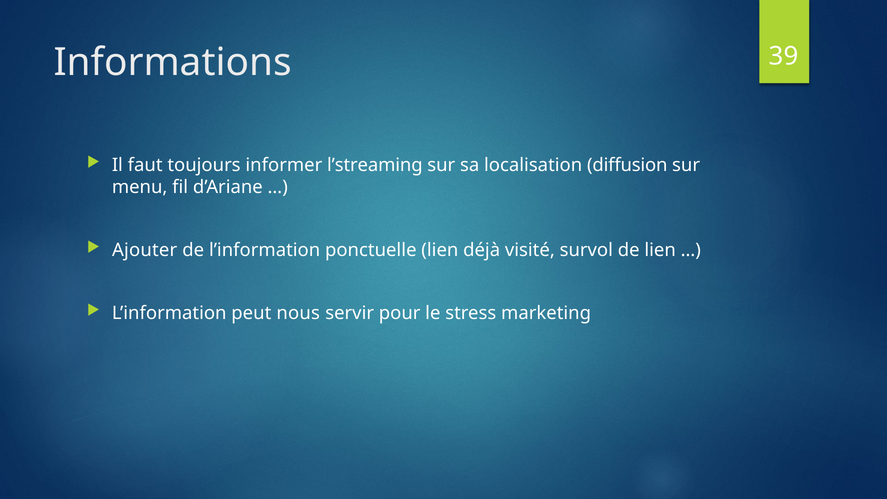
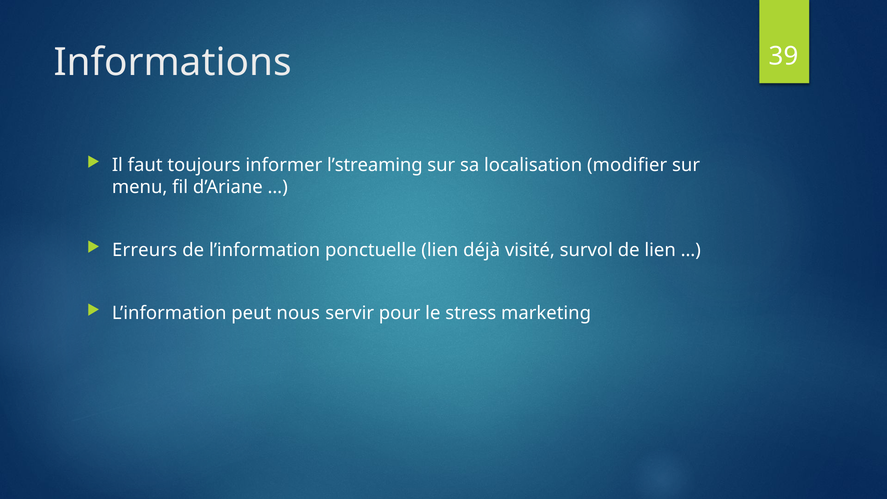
diffusion: diffusion -> modifier (627, 165)
Ajouter: Ajouter -> Erreurs (145, 250)
